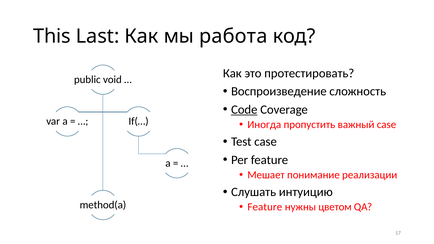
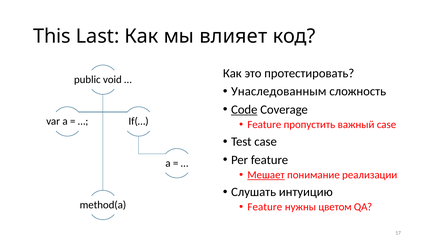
работа: работа -> влияет (233, 36)
Воспроизведение: Воспроизведение -> Унаследованным (279, 92)
Иногда: Иногда -> Feature (264, 125)
Мешает underline: none -> present (266, 175)
